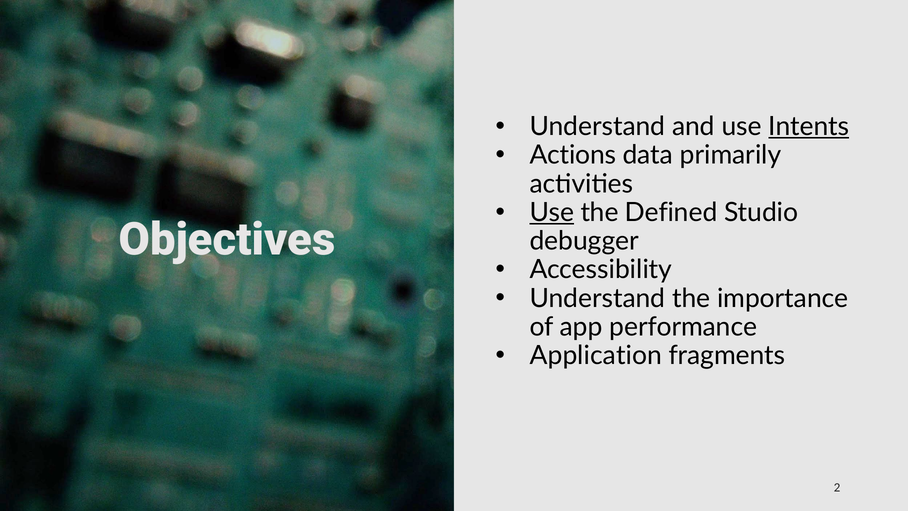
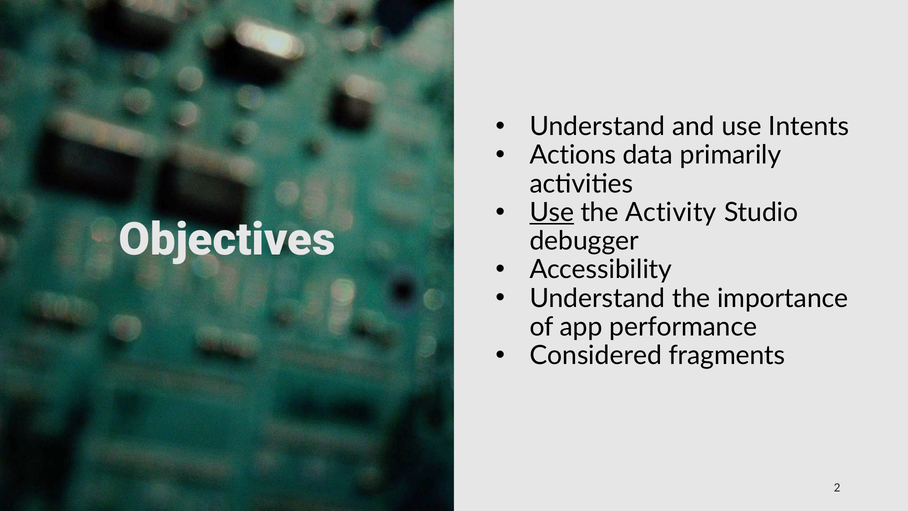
Intents underline: present -> none (809, 126)
Defined: Defined -> Activity (671, 212)
Application: Application -> Considered (596, 355)
